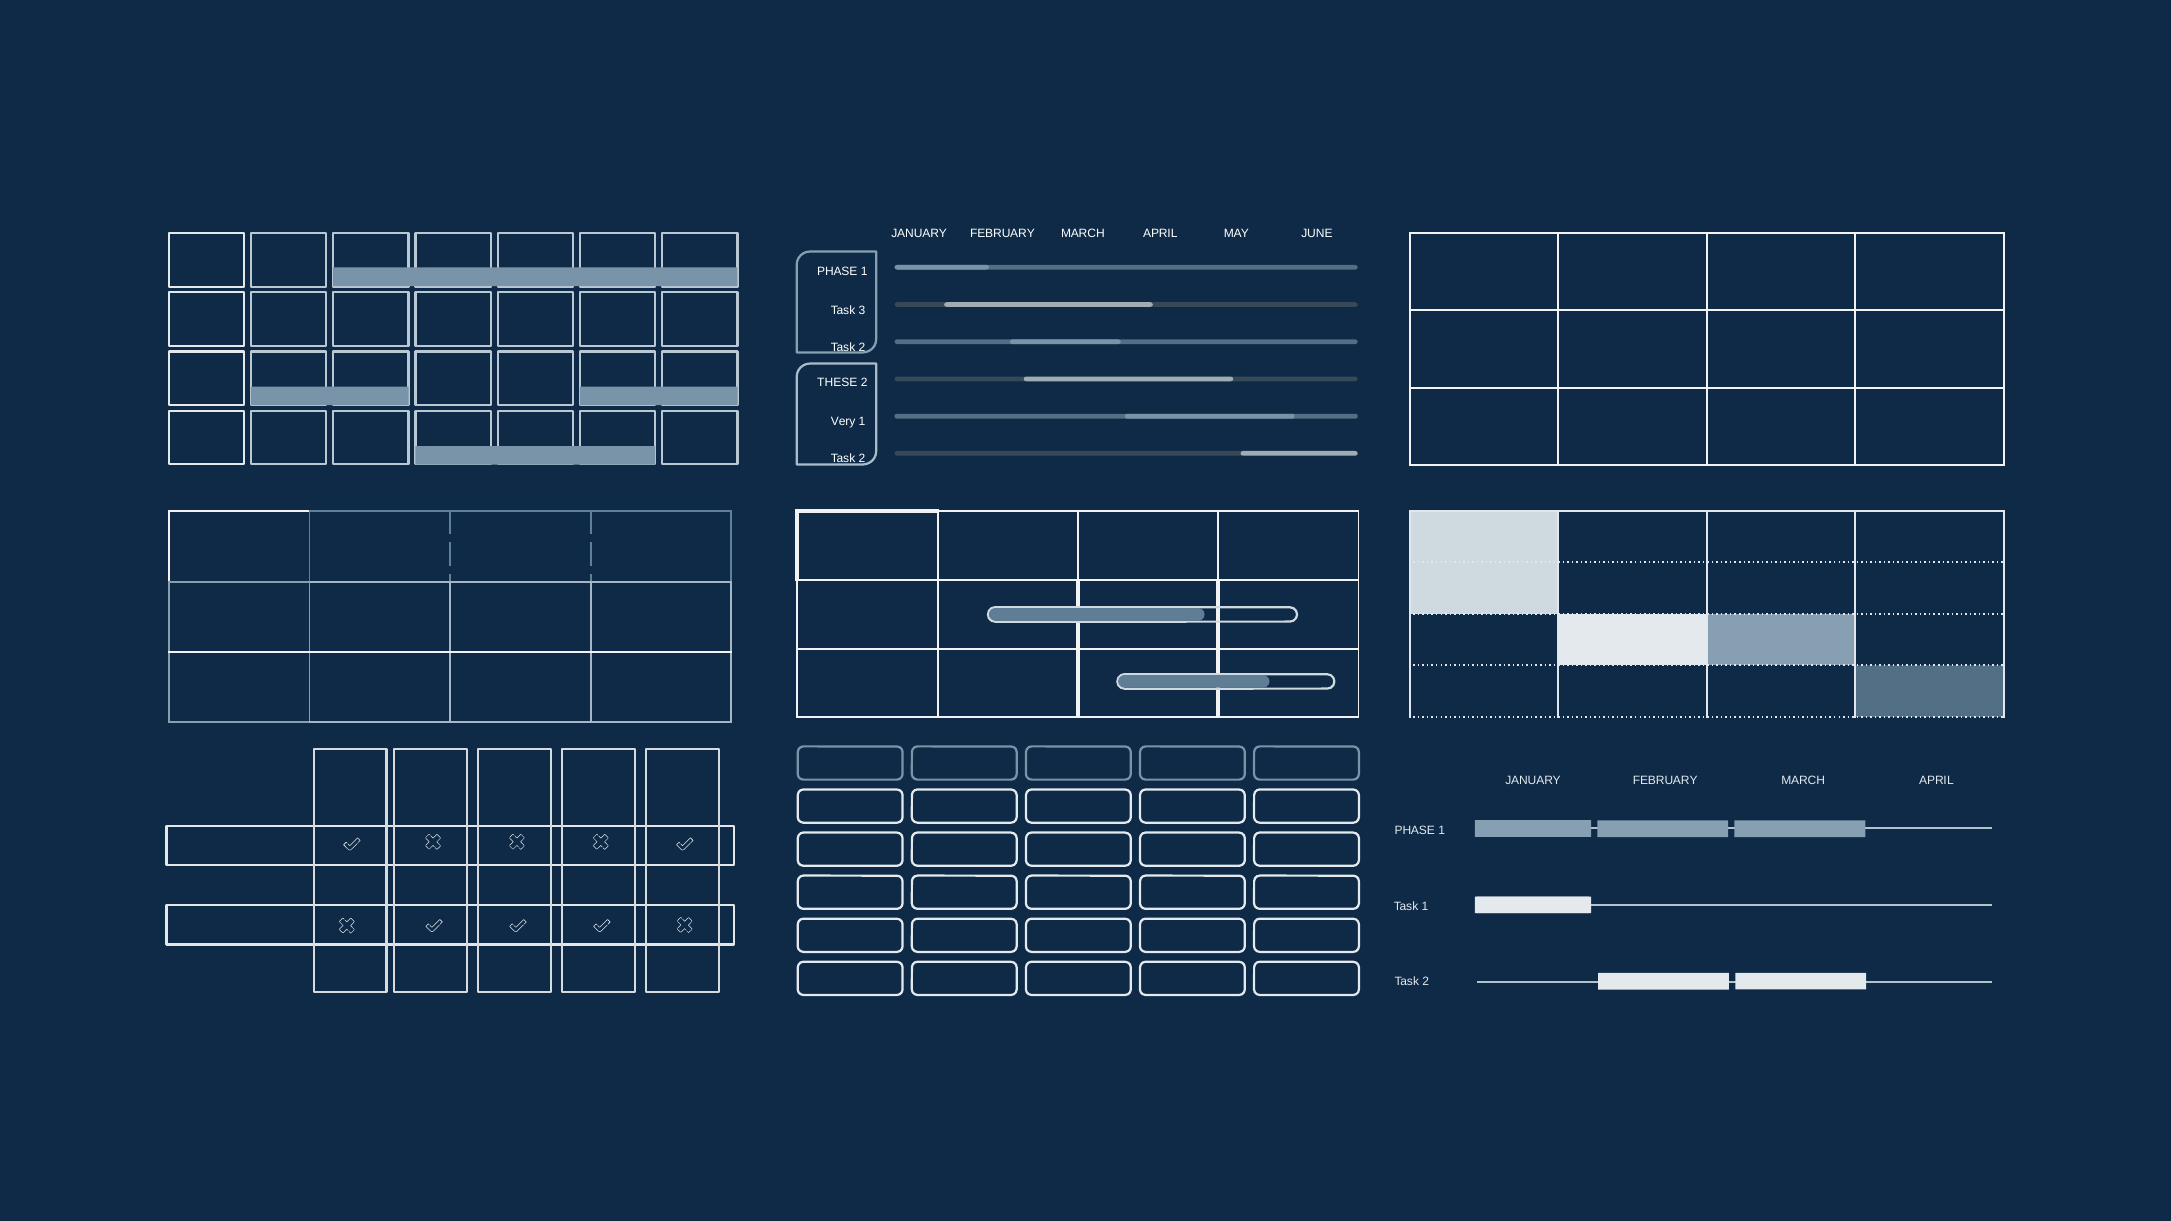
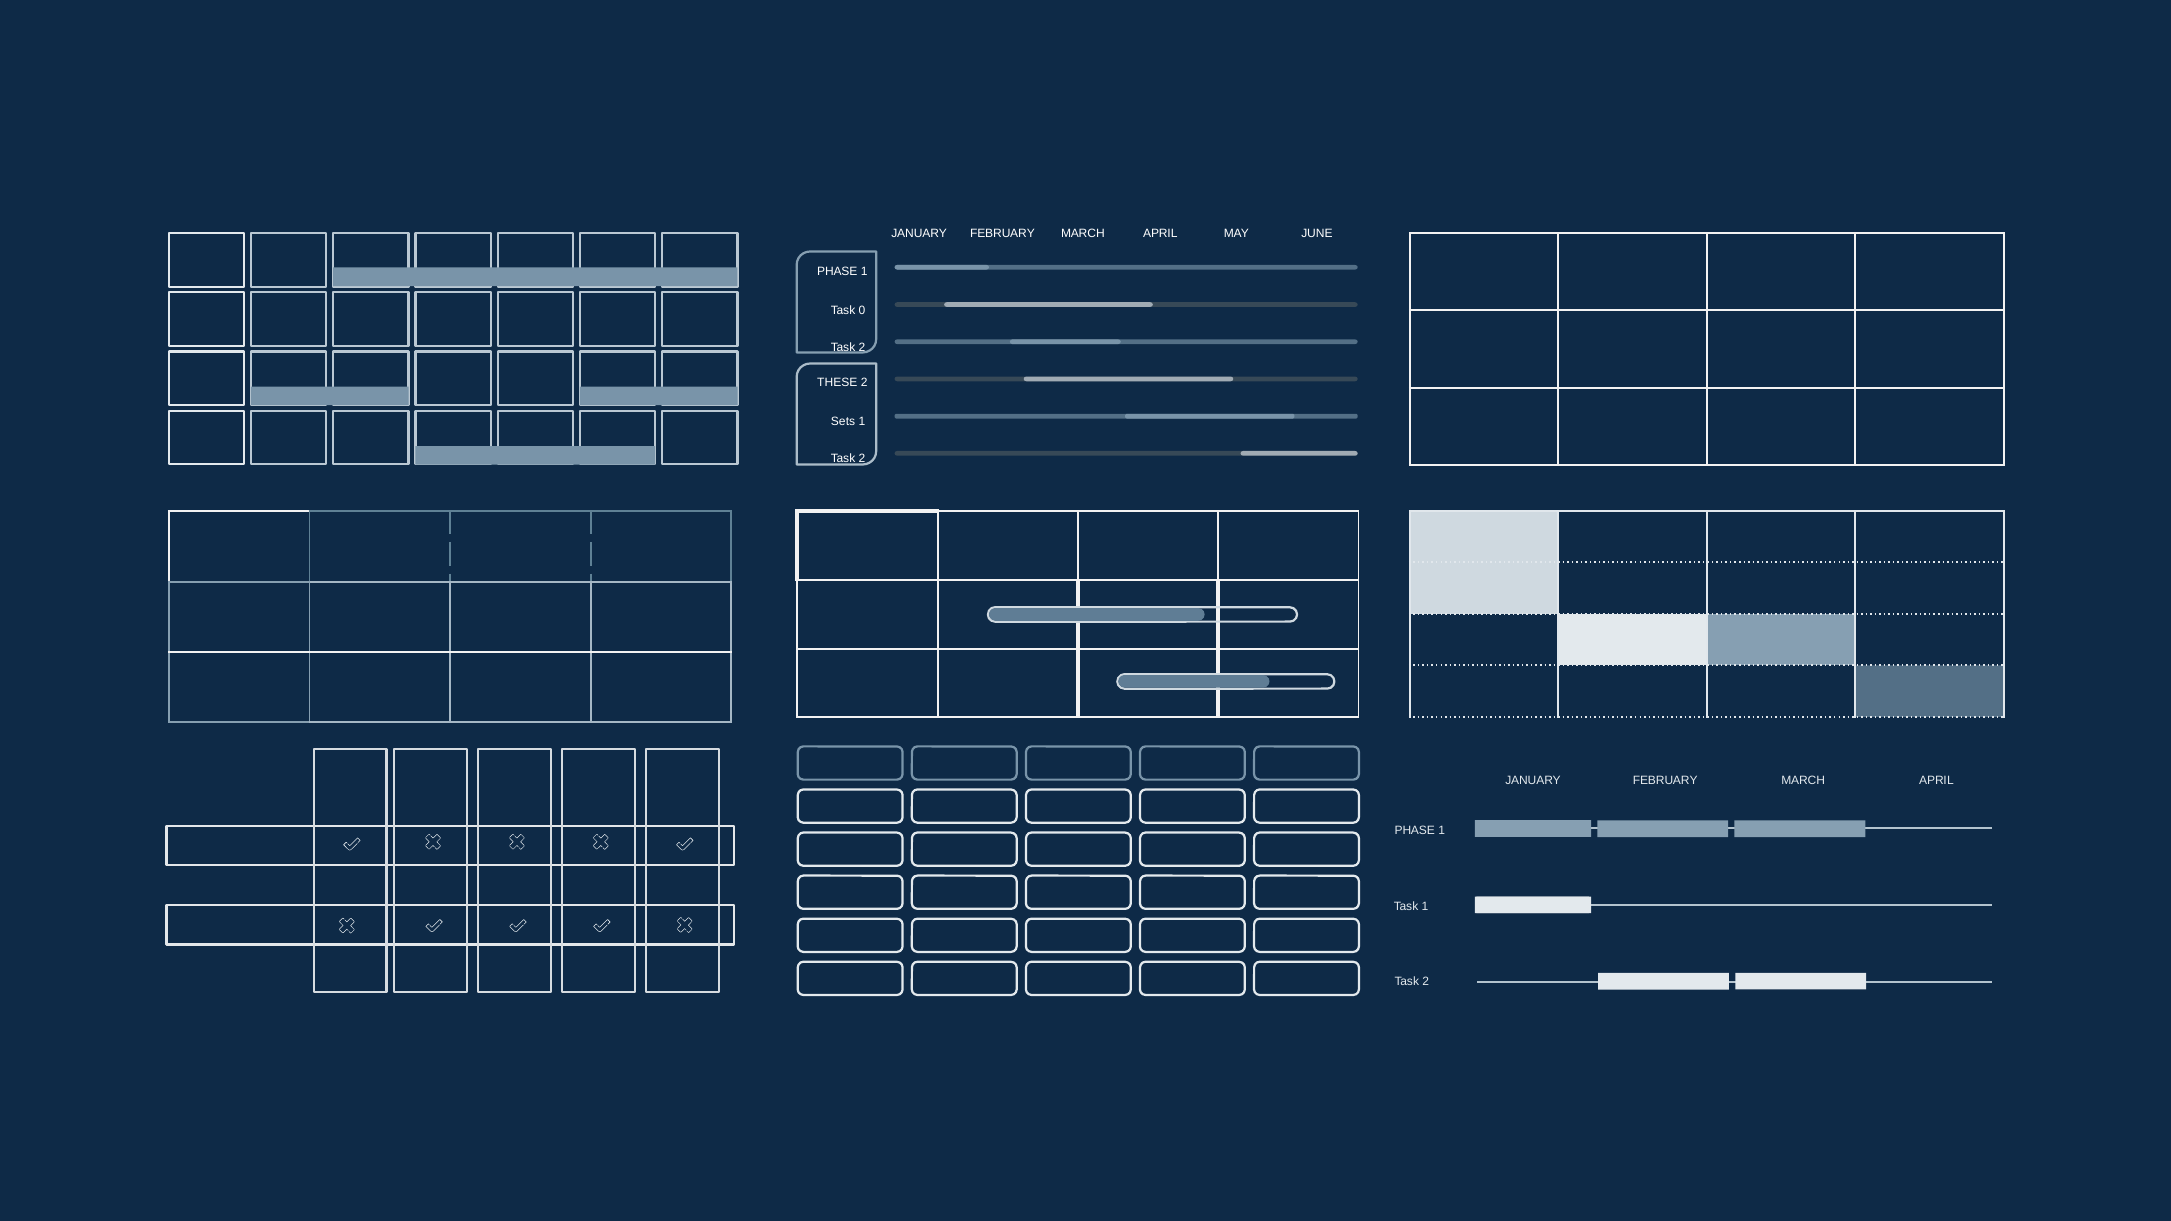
3: 3 -> 0 (862, 310)
Very: Very -> Sets (843, 422)
